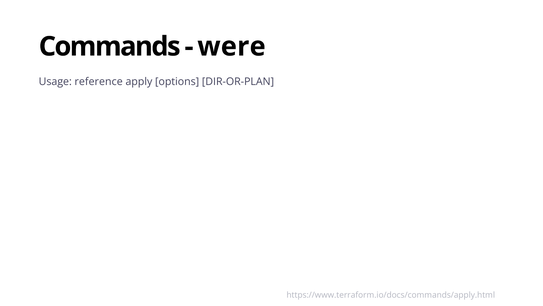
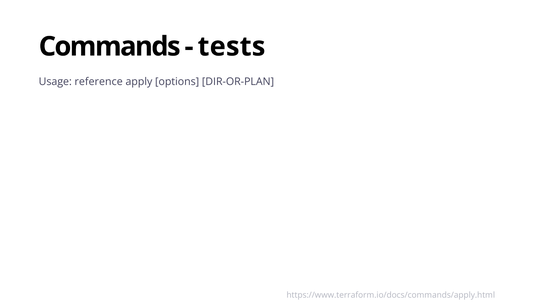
were: were -> tests (231, 46)
